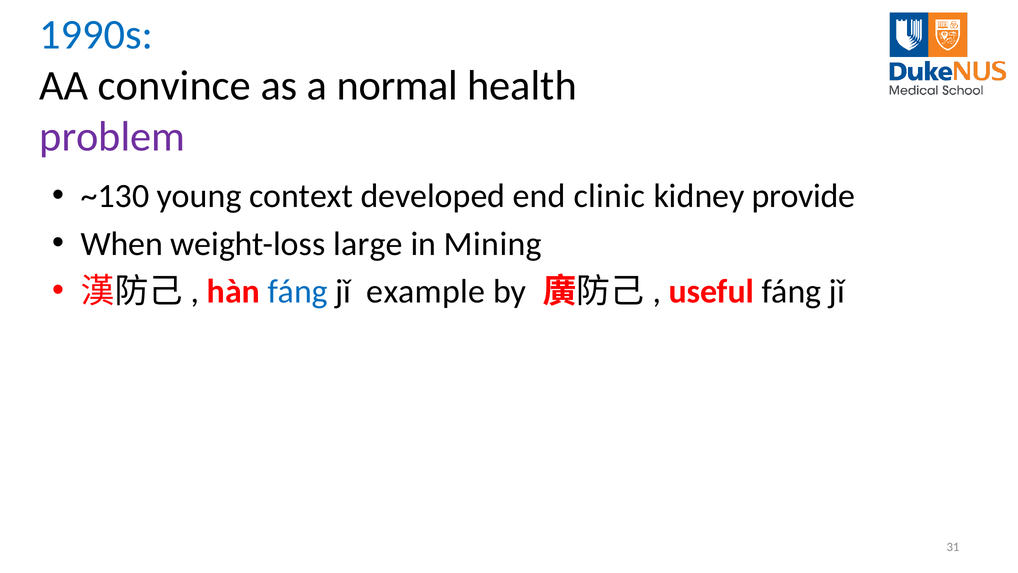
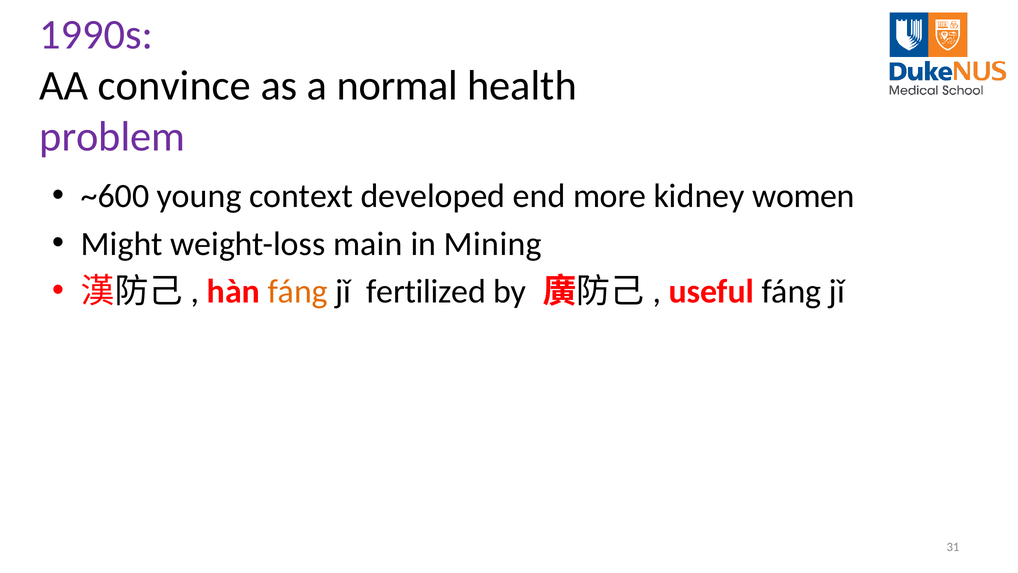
1990s colour: blue -> purple (96, 35)
~130: ~130 -> ~600 (115, 196)
clinic: clinic -> more (610, 196)
provide: provide -> women (803, 196)
When: When -> Might (122, 244)
large: large -> main (368, 244)
fáng colour: blue -> orange (298, 291)
example: example -> fertilized (426, 291)
